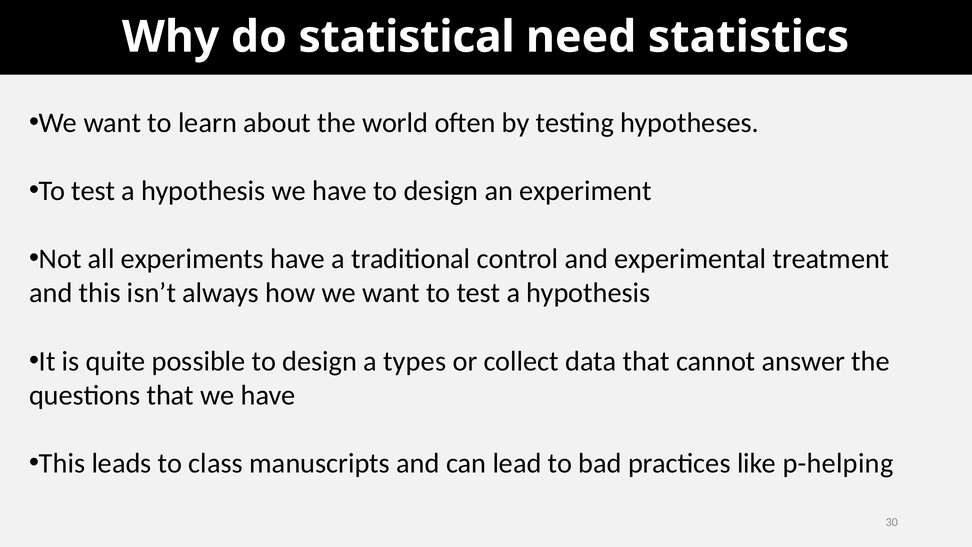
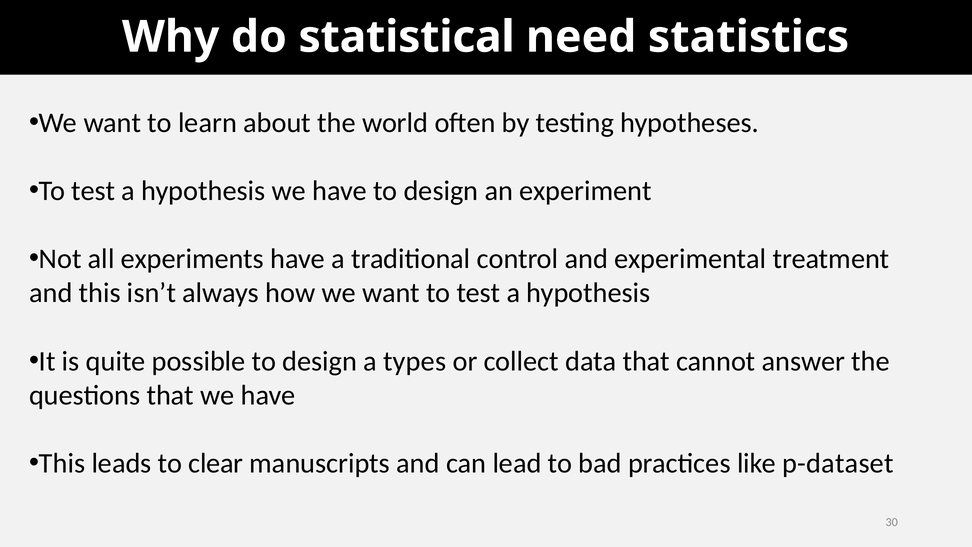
class: class -> clear (216, 463)
p-helping: p-helping -> p-dataset (838, 463)
